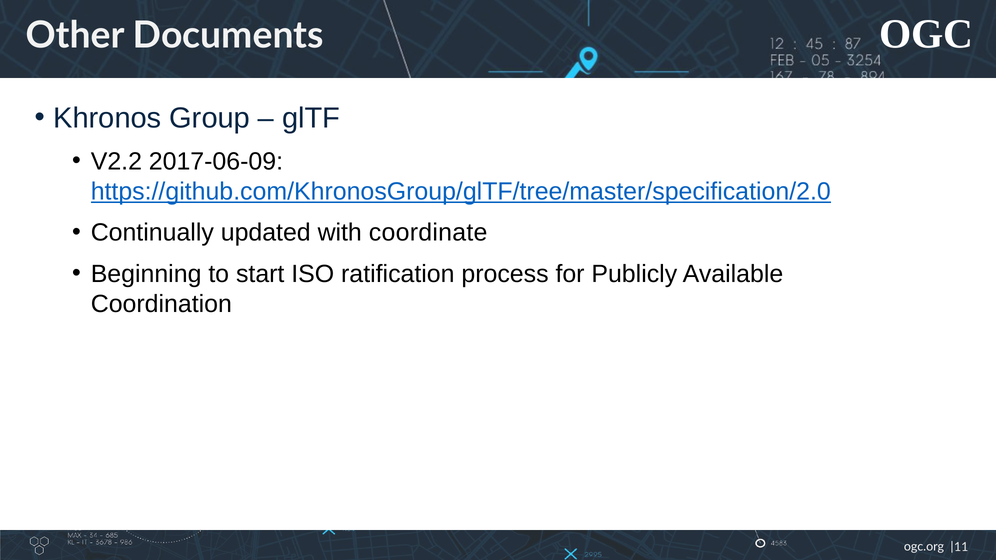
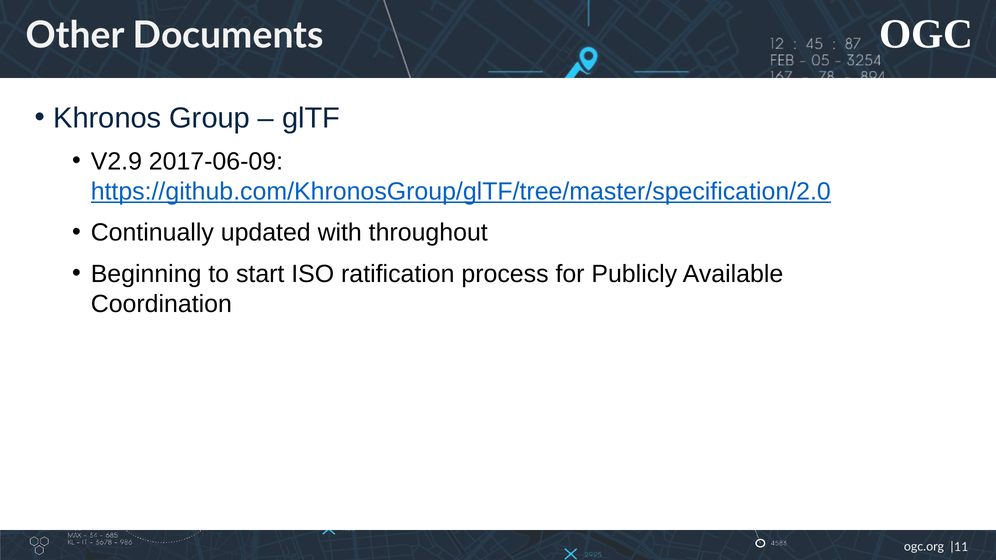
V2.2: V2.2 -> V2.9 (116, 162)
coordinate: coordinate -> throughout (428, 233)
